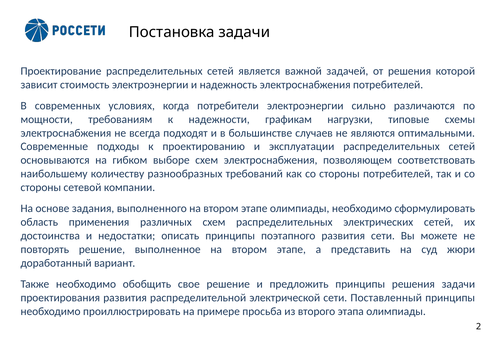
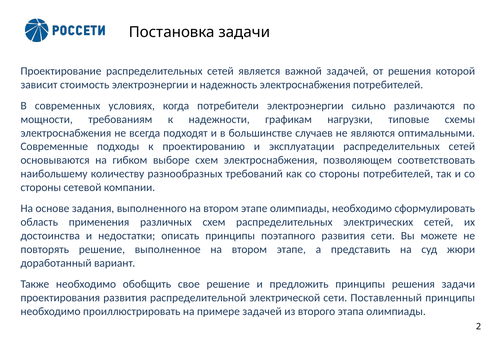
примере просьба: просьба -> задачей (262, 311)
